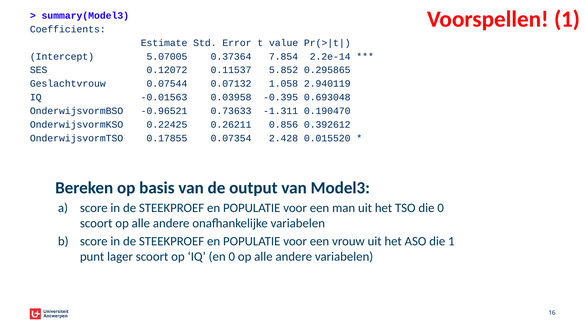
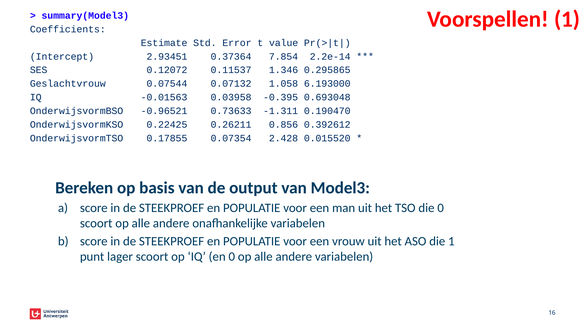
5.07005: 5.07005 -> 2.93451 (167, 56)
5.852: 5.852 -> 1.346 (284, 70)
2.940119: 2.940119 -> 6.193000 (327, 84)
